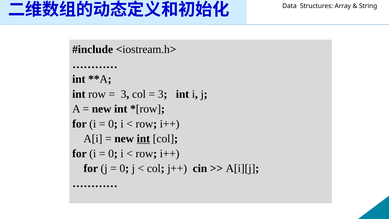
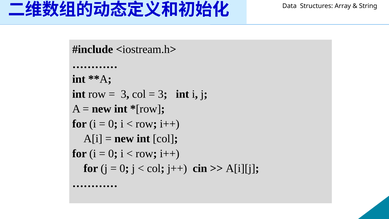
int underline: present -> none (143, 139)
